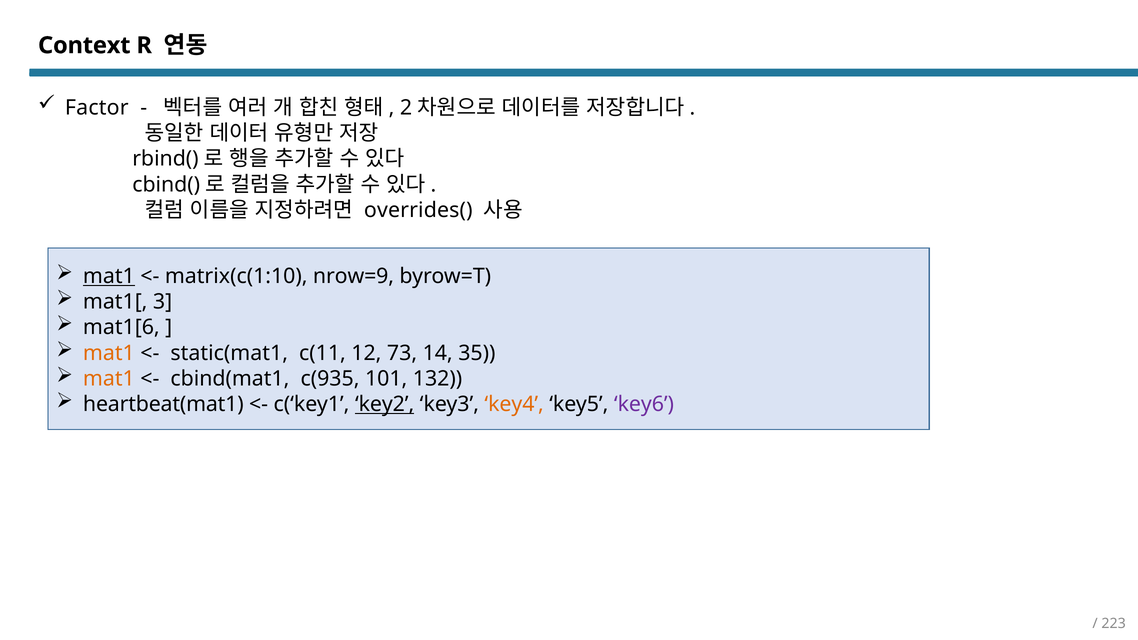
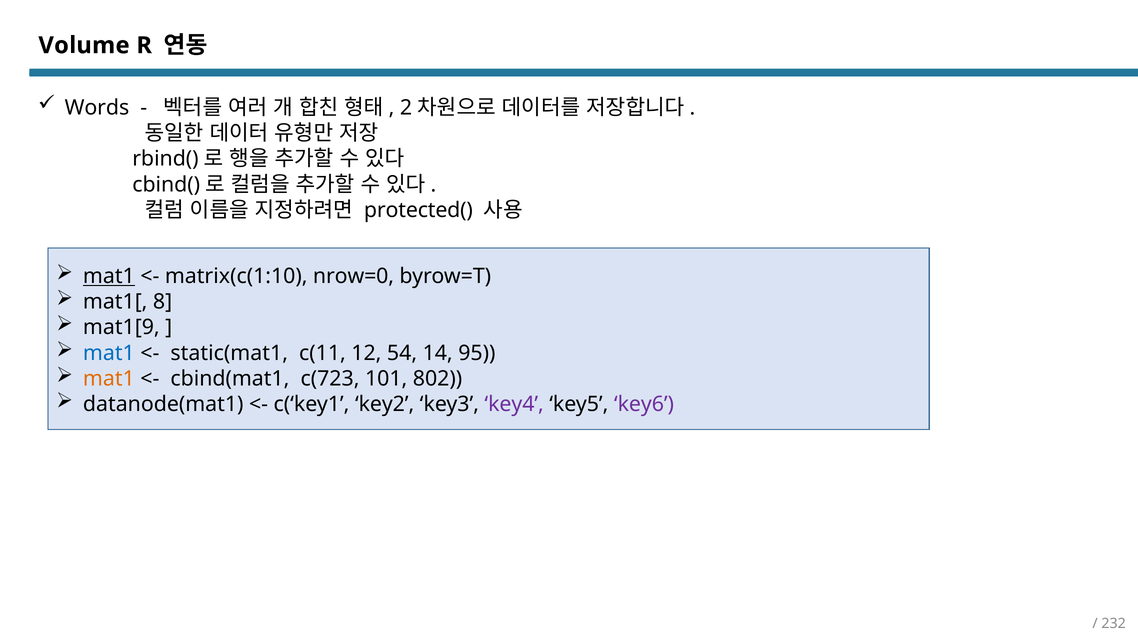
Context: Context -> Volume (84, 45)
Factor: Factor -> Words (97, 108)
overrides(: overrides( -> protected( (418, 210)
nrow=9: nrow=9 -> nrow=0 (354, 276)
3: 3 -> 8 (163, 302)
mat1[6: mat1[6 -> mat1[9 (121, 328)
mat1 colour: orange -> blue (109, 353)
73: 73 -> 54 (402, 353)
35: 35 -> 95 (477, 353)
c(935: c(935 -> c(723 (330, 379)
132: 132 -> 802 (438, 379)
heartbeat(mat1: heartbeat(mat1 -> datanode(mat1 (163, 404)
key2 underline: present -> none (385, 404)
key4 colour: orange -> purple (514, 404)
223: 223 -> 232 (1114, 624)
